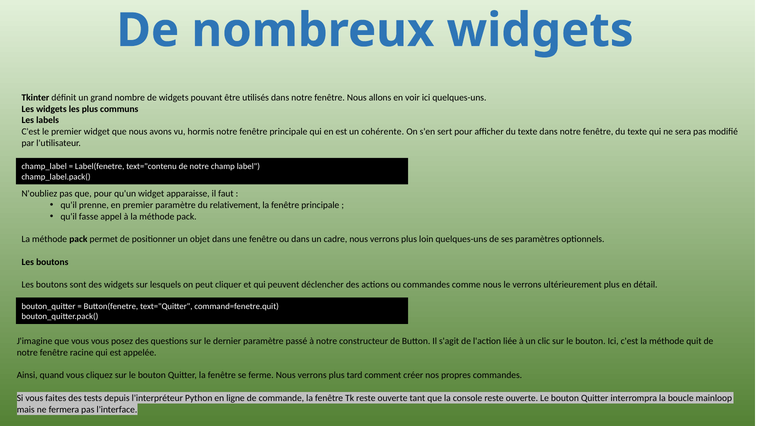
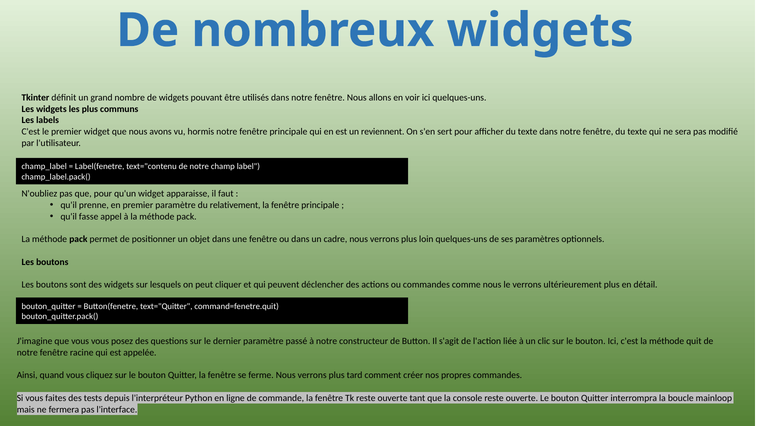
cohérente: cohérente -> reviennent (383, 132)
